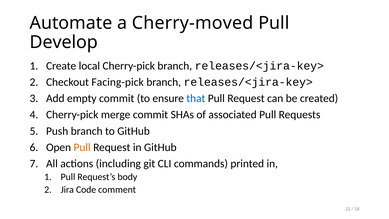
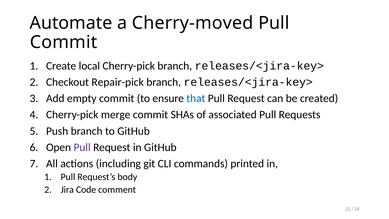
Develop: Develop -> Commit (64, 42)
Facing-pick: Facing-pick -> Repair-pick (118, 82)
Pull colour: orange -> purple (82, 147)
